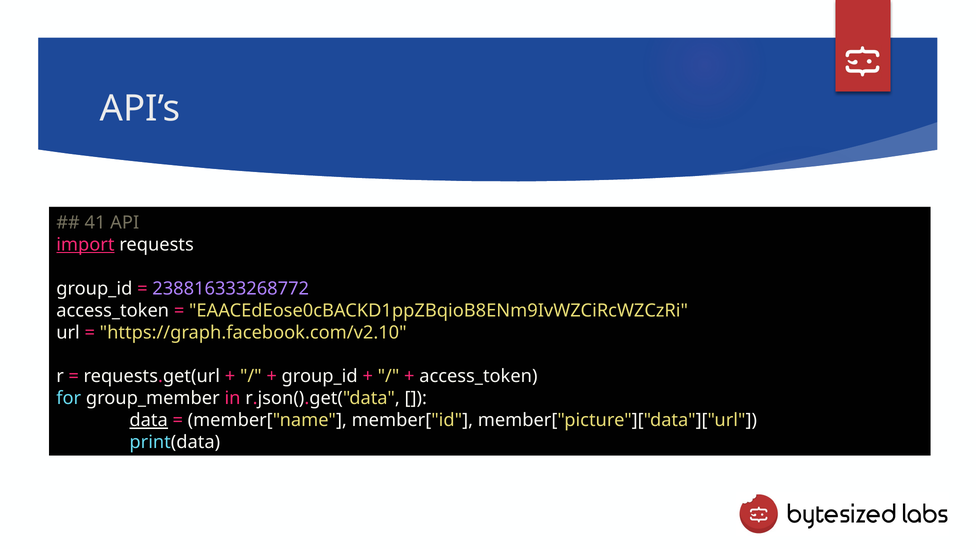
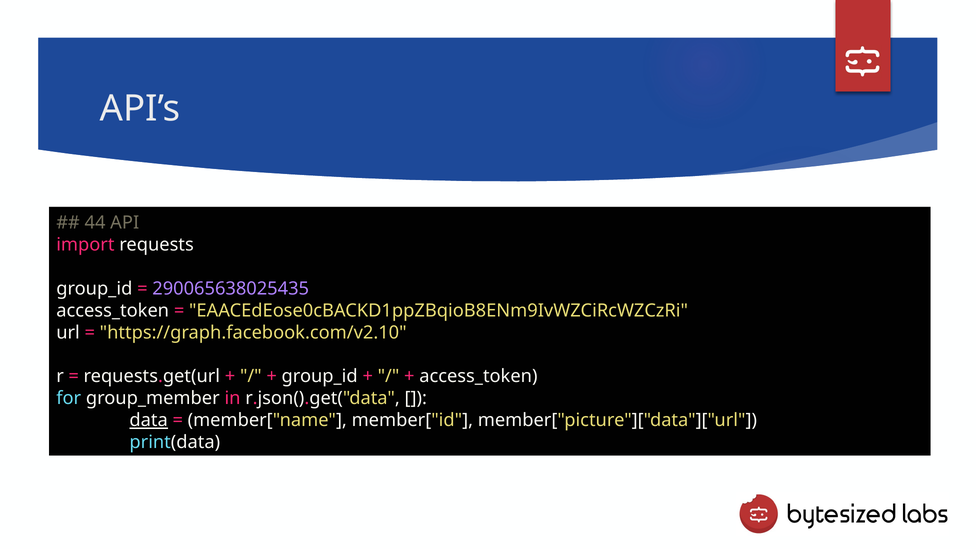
41: 41 -> 44 (95, 223)
import underline: present -> none (85, 245)
238816333268772: 238816333268772 -> 290065638025435 (231, 289)
